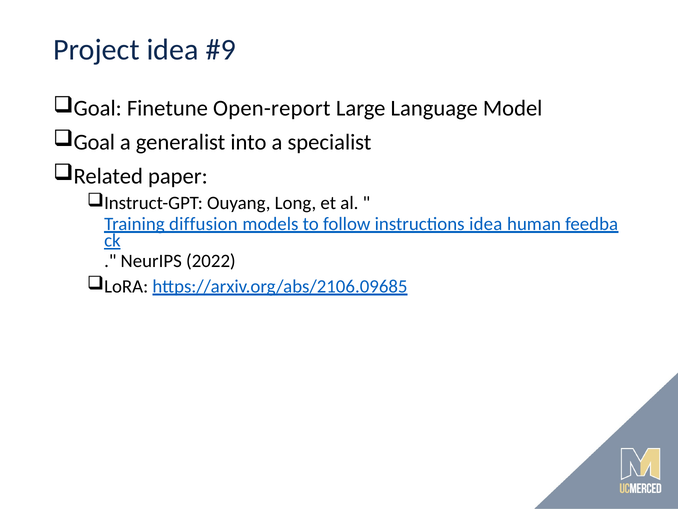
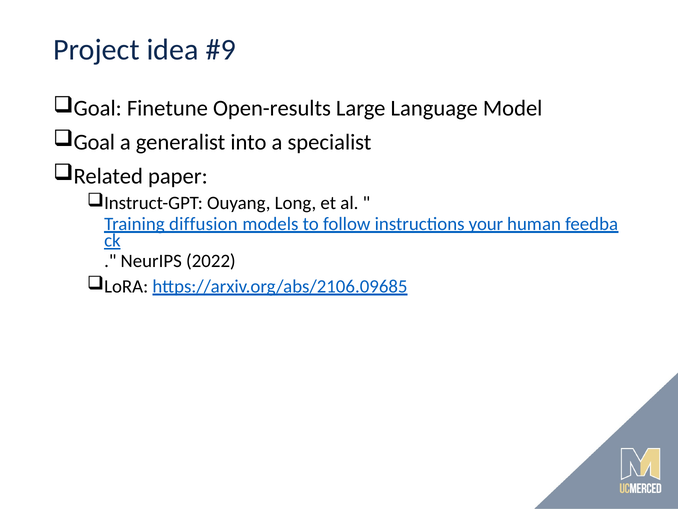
Open-report: Open-report -> Open-results (272, 108)
instructions idea: idea -> your (486, 224)
